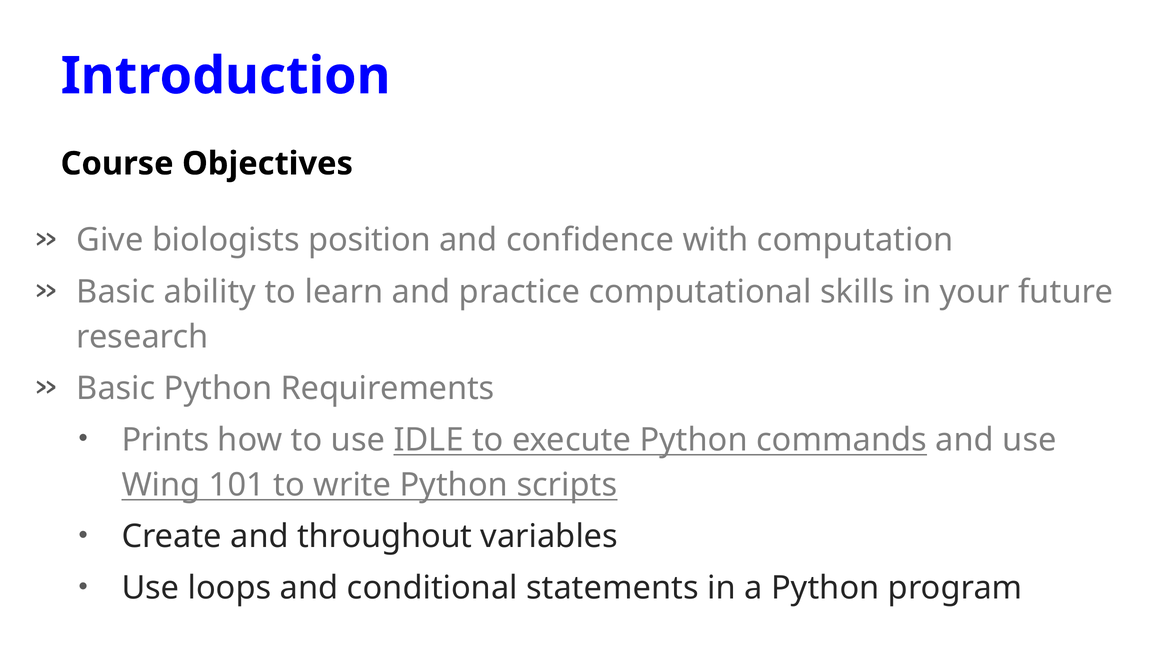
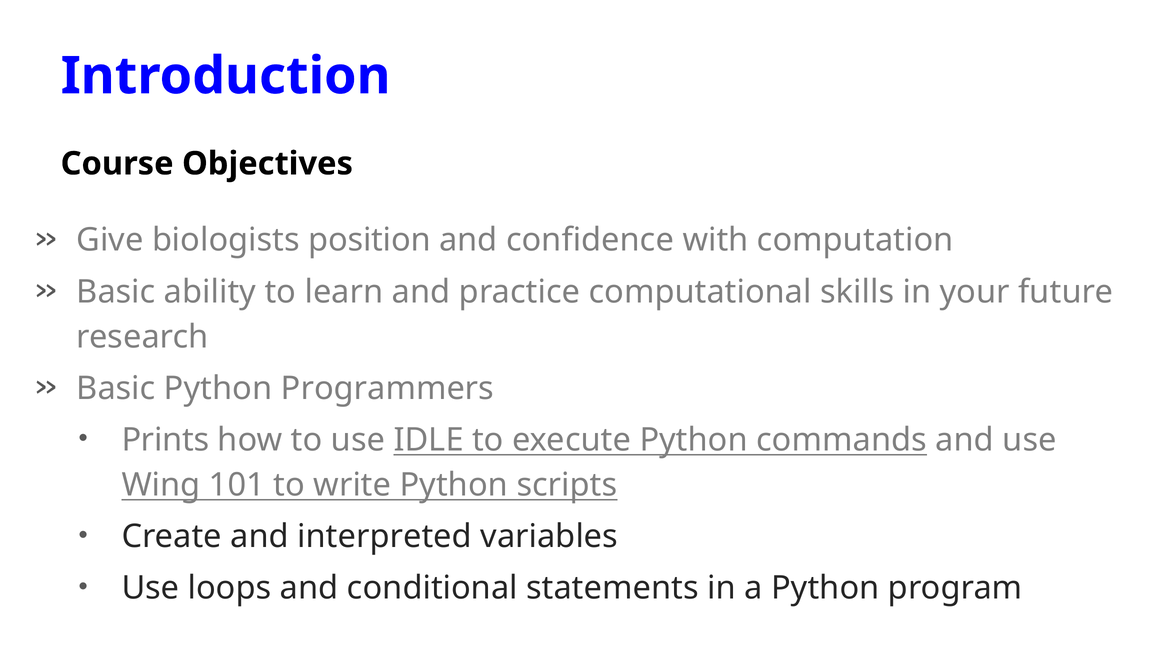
Requirements: Requirements -> Programmers (387, 388)
throughout: throughout -> interpreted (385, 536)
